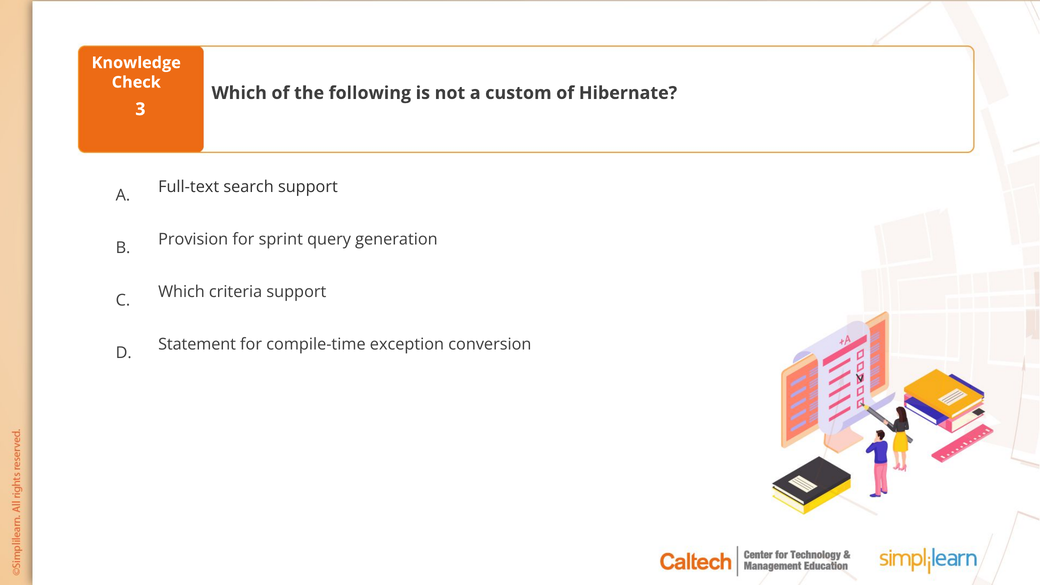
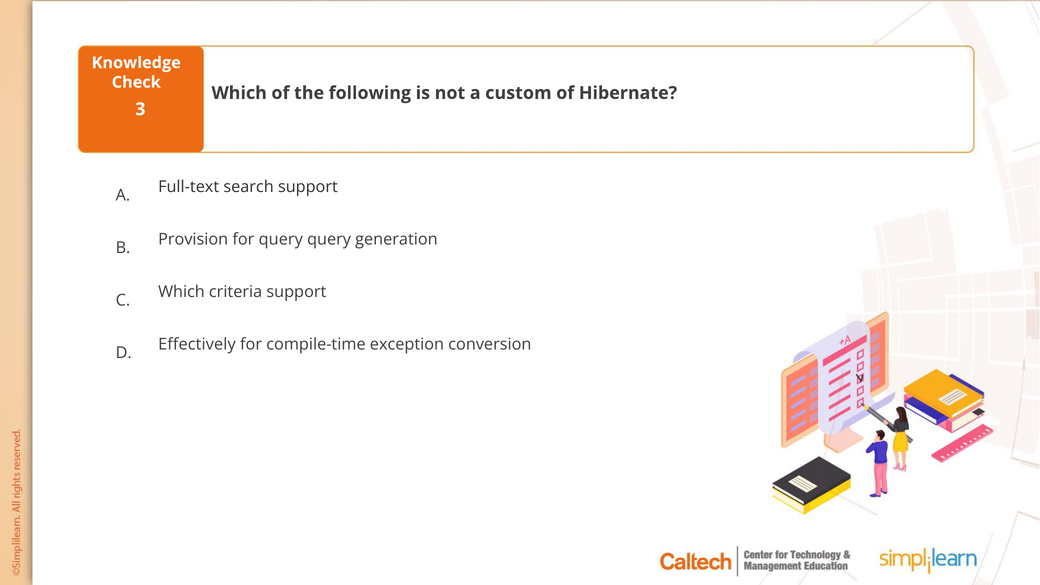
for sprint: sprint -> query (281, 240)
Statement: Statement -> Effectively (197, 345)
